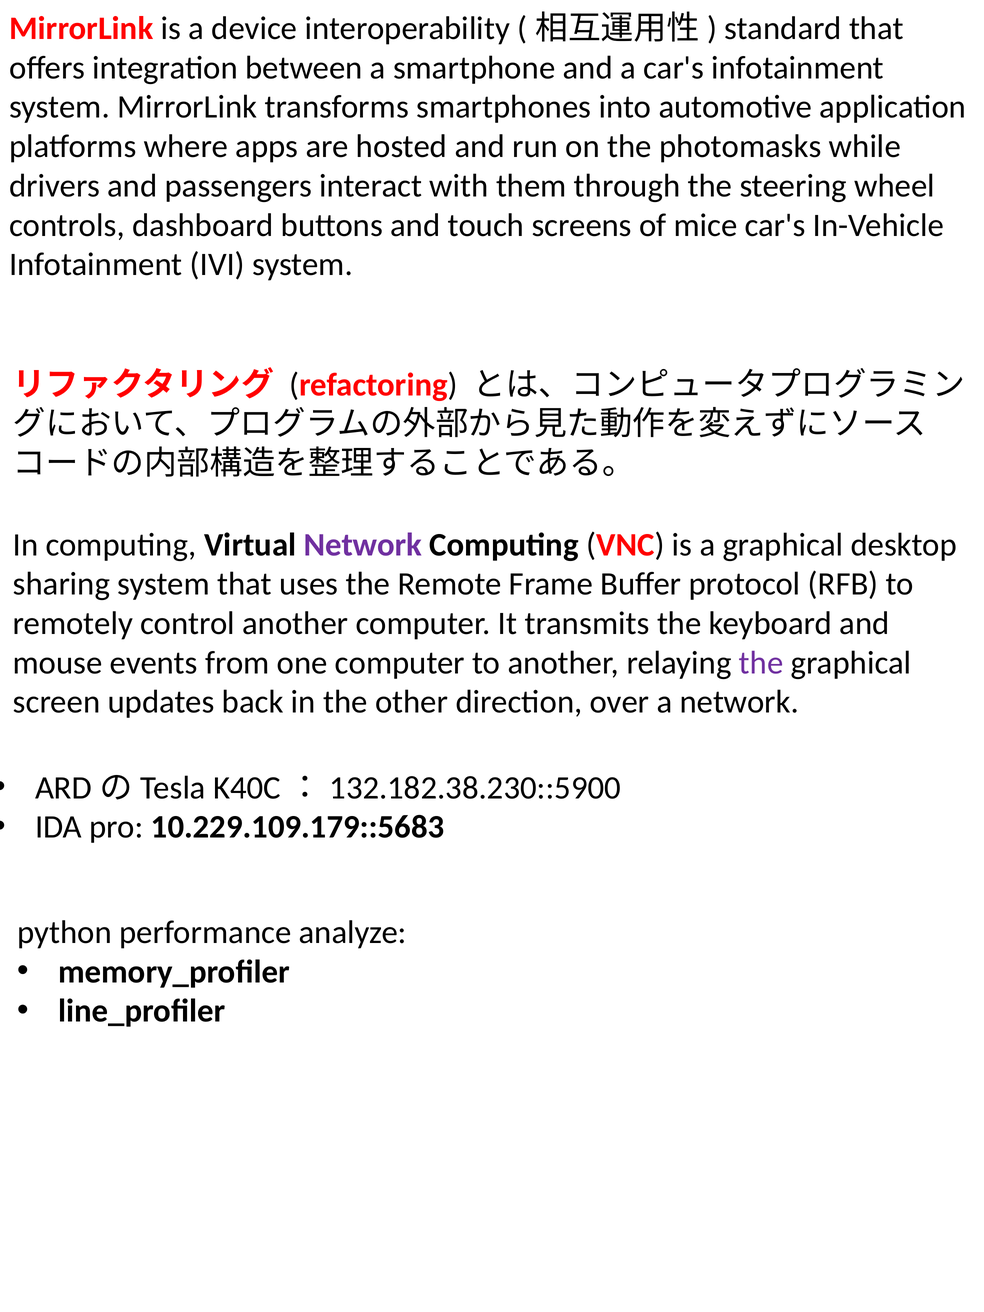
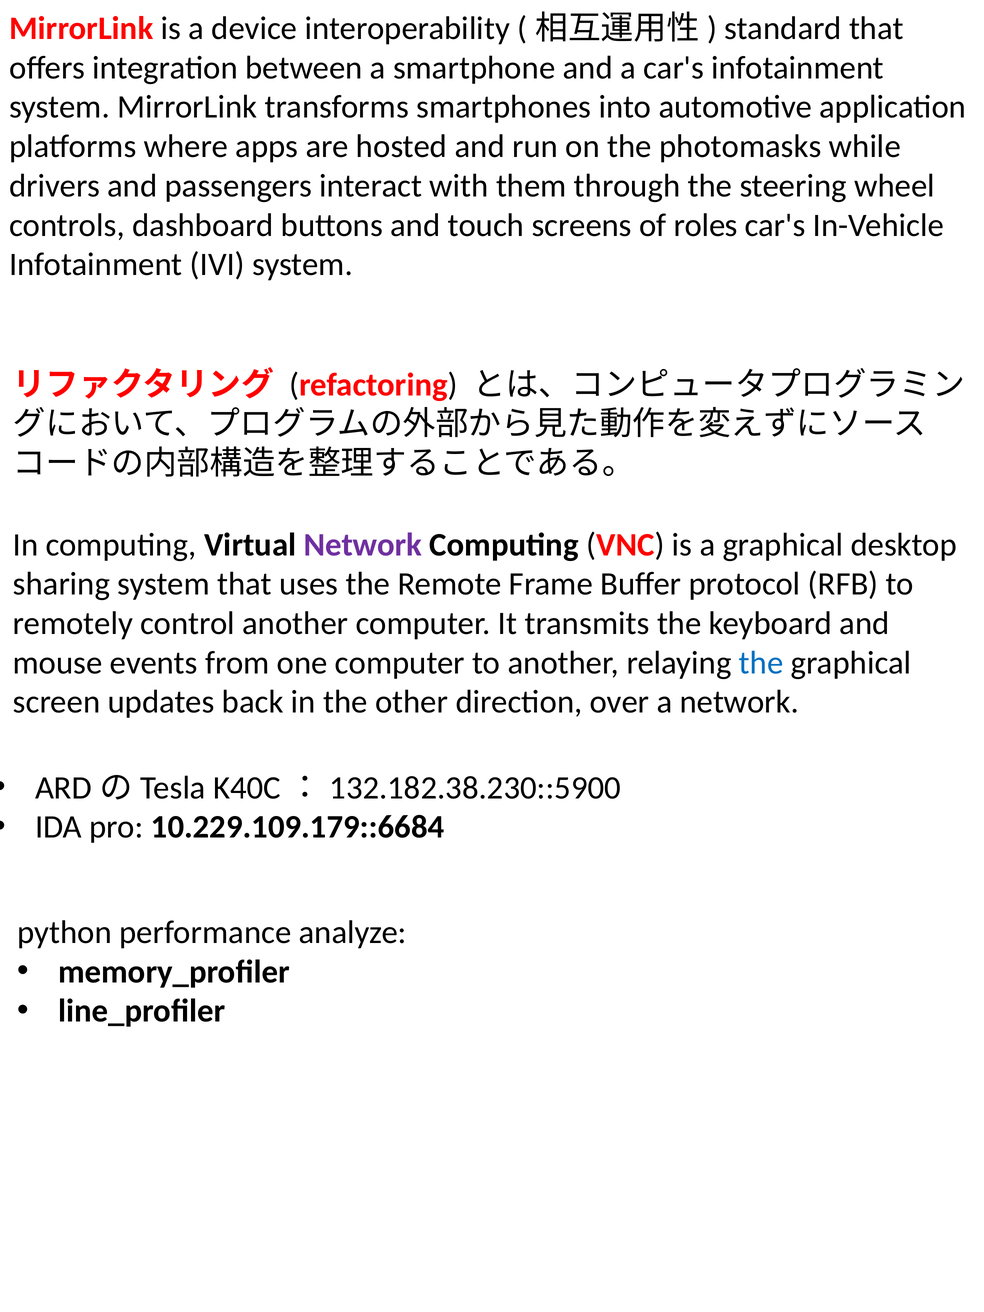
mice: mice -> roles (706, 225)
the colour: purple -> blue (761, 663)
10.229.109.179::5683: 10.229.109.179::5683 -> 10.229.109.179::6684 (298, 827)
